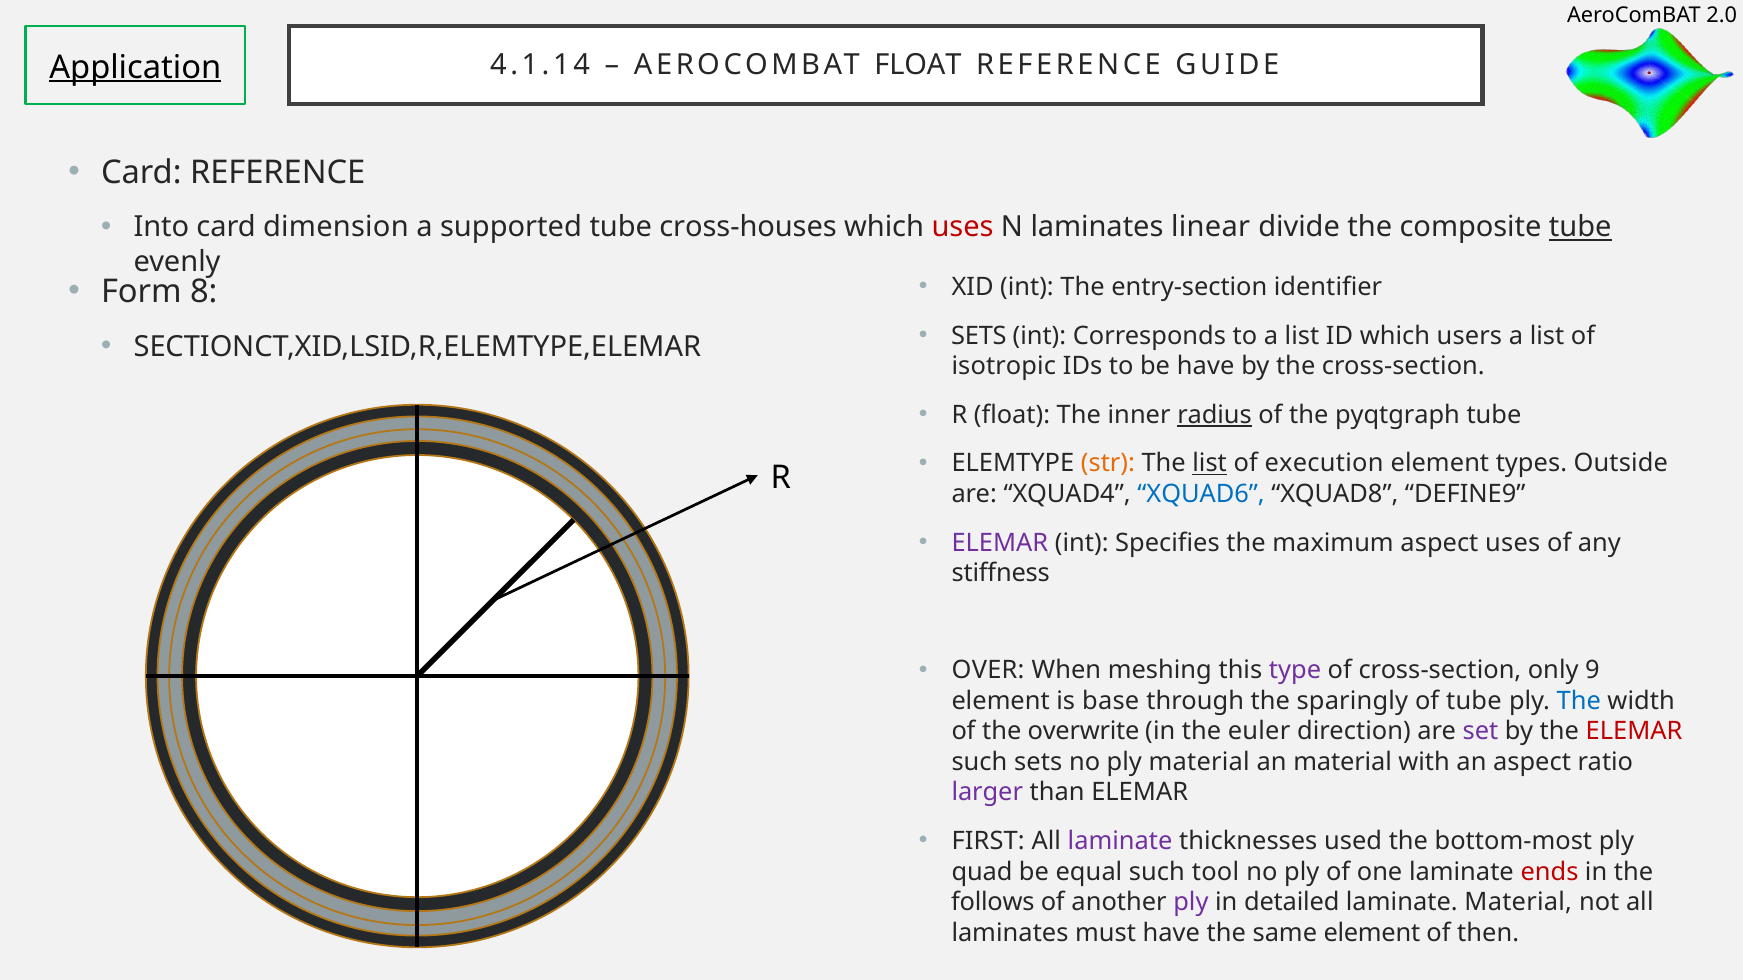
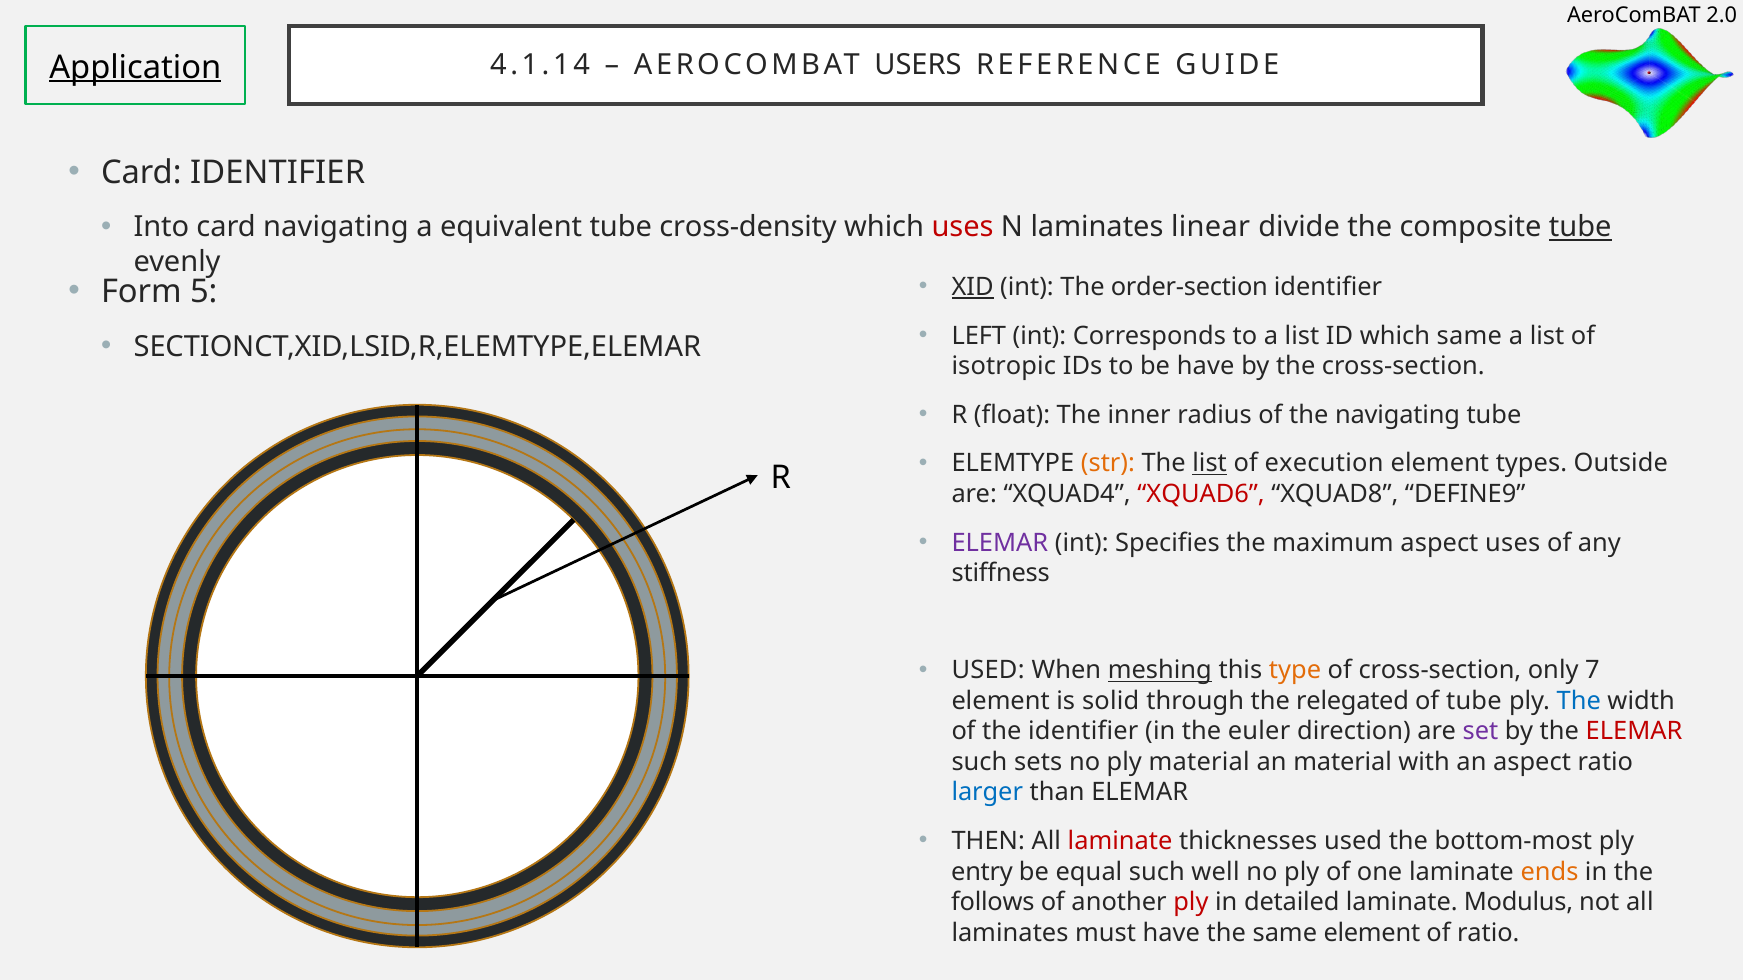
AEROCOMBAT FLOAT: FLOAT -> USERS (918, 65)
Card REFERENCE: REFERENCE -> IDENTIFIER (278, 172)
card dimension: dimension -> navigating (336, 227)
supported: supported -> equivalent (511, 227)
cross-houses: cross-houses -> cross-density (748, 227)
XID underline: none -> present (973, 287)
entry-section: entry-section -> order-section (1189, 287)
8: 8 -> 5 (204, 292)
SETS: SETS -> LEFT (979, 336)
which users: users -> same (1469, 336)
radius underline: present -> none (1215, 415)
the pyqtgraph: pyqtgraph -> navigating (1398, 415)
XQUAD6 colour: blue -> red (1201, 494)
OVER: OVER -> USED (988, 671)
meshing underline: none -> present (1160, 671)
type colour: purple -> orange (1295, 671)
9: 9 -> 7 (1592, 671)
base: base -> solid (1111, 701)
sparingly: sparingly -> relegated (1353, 701)
the overwrite: overwrite -> identifier (1083, 732)
larger colour: purple -> blue (987, 793)
FIRST: FIRST -> THEN (988, 842)
laminate colour: purple -> red (1120, 842)
quad: quad -> entry (982, 872)
tool: tool -> well (1216, 872)
ends colour: red -> orange (1549, 872)
ply colour: purple -> red (1191, 903)
laminate Material: Material -> Modulus (1519, 903)
of then: then -> ratio (1488, 933)
